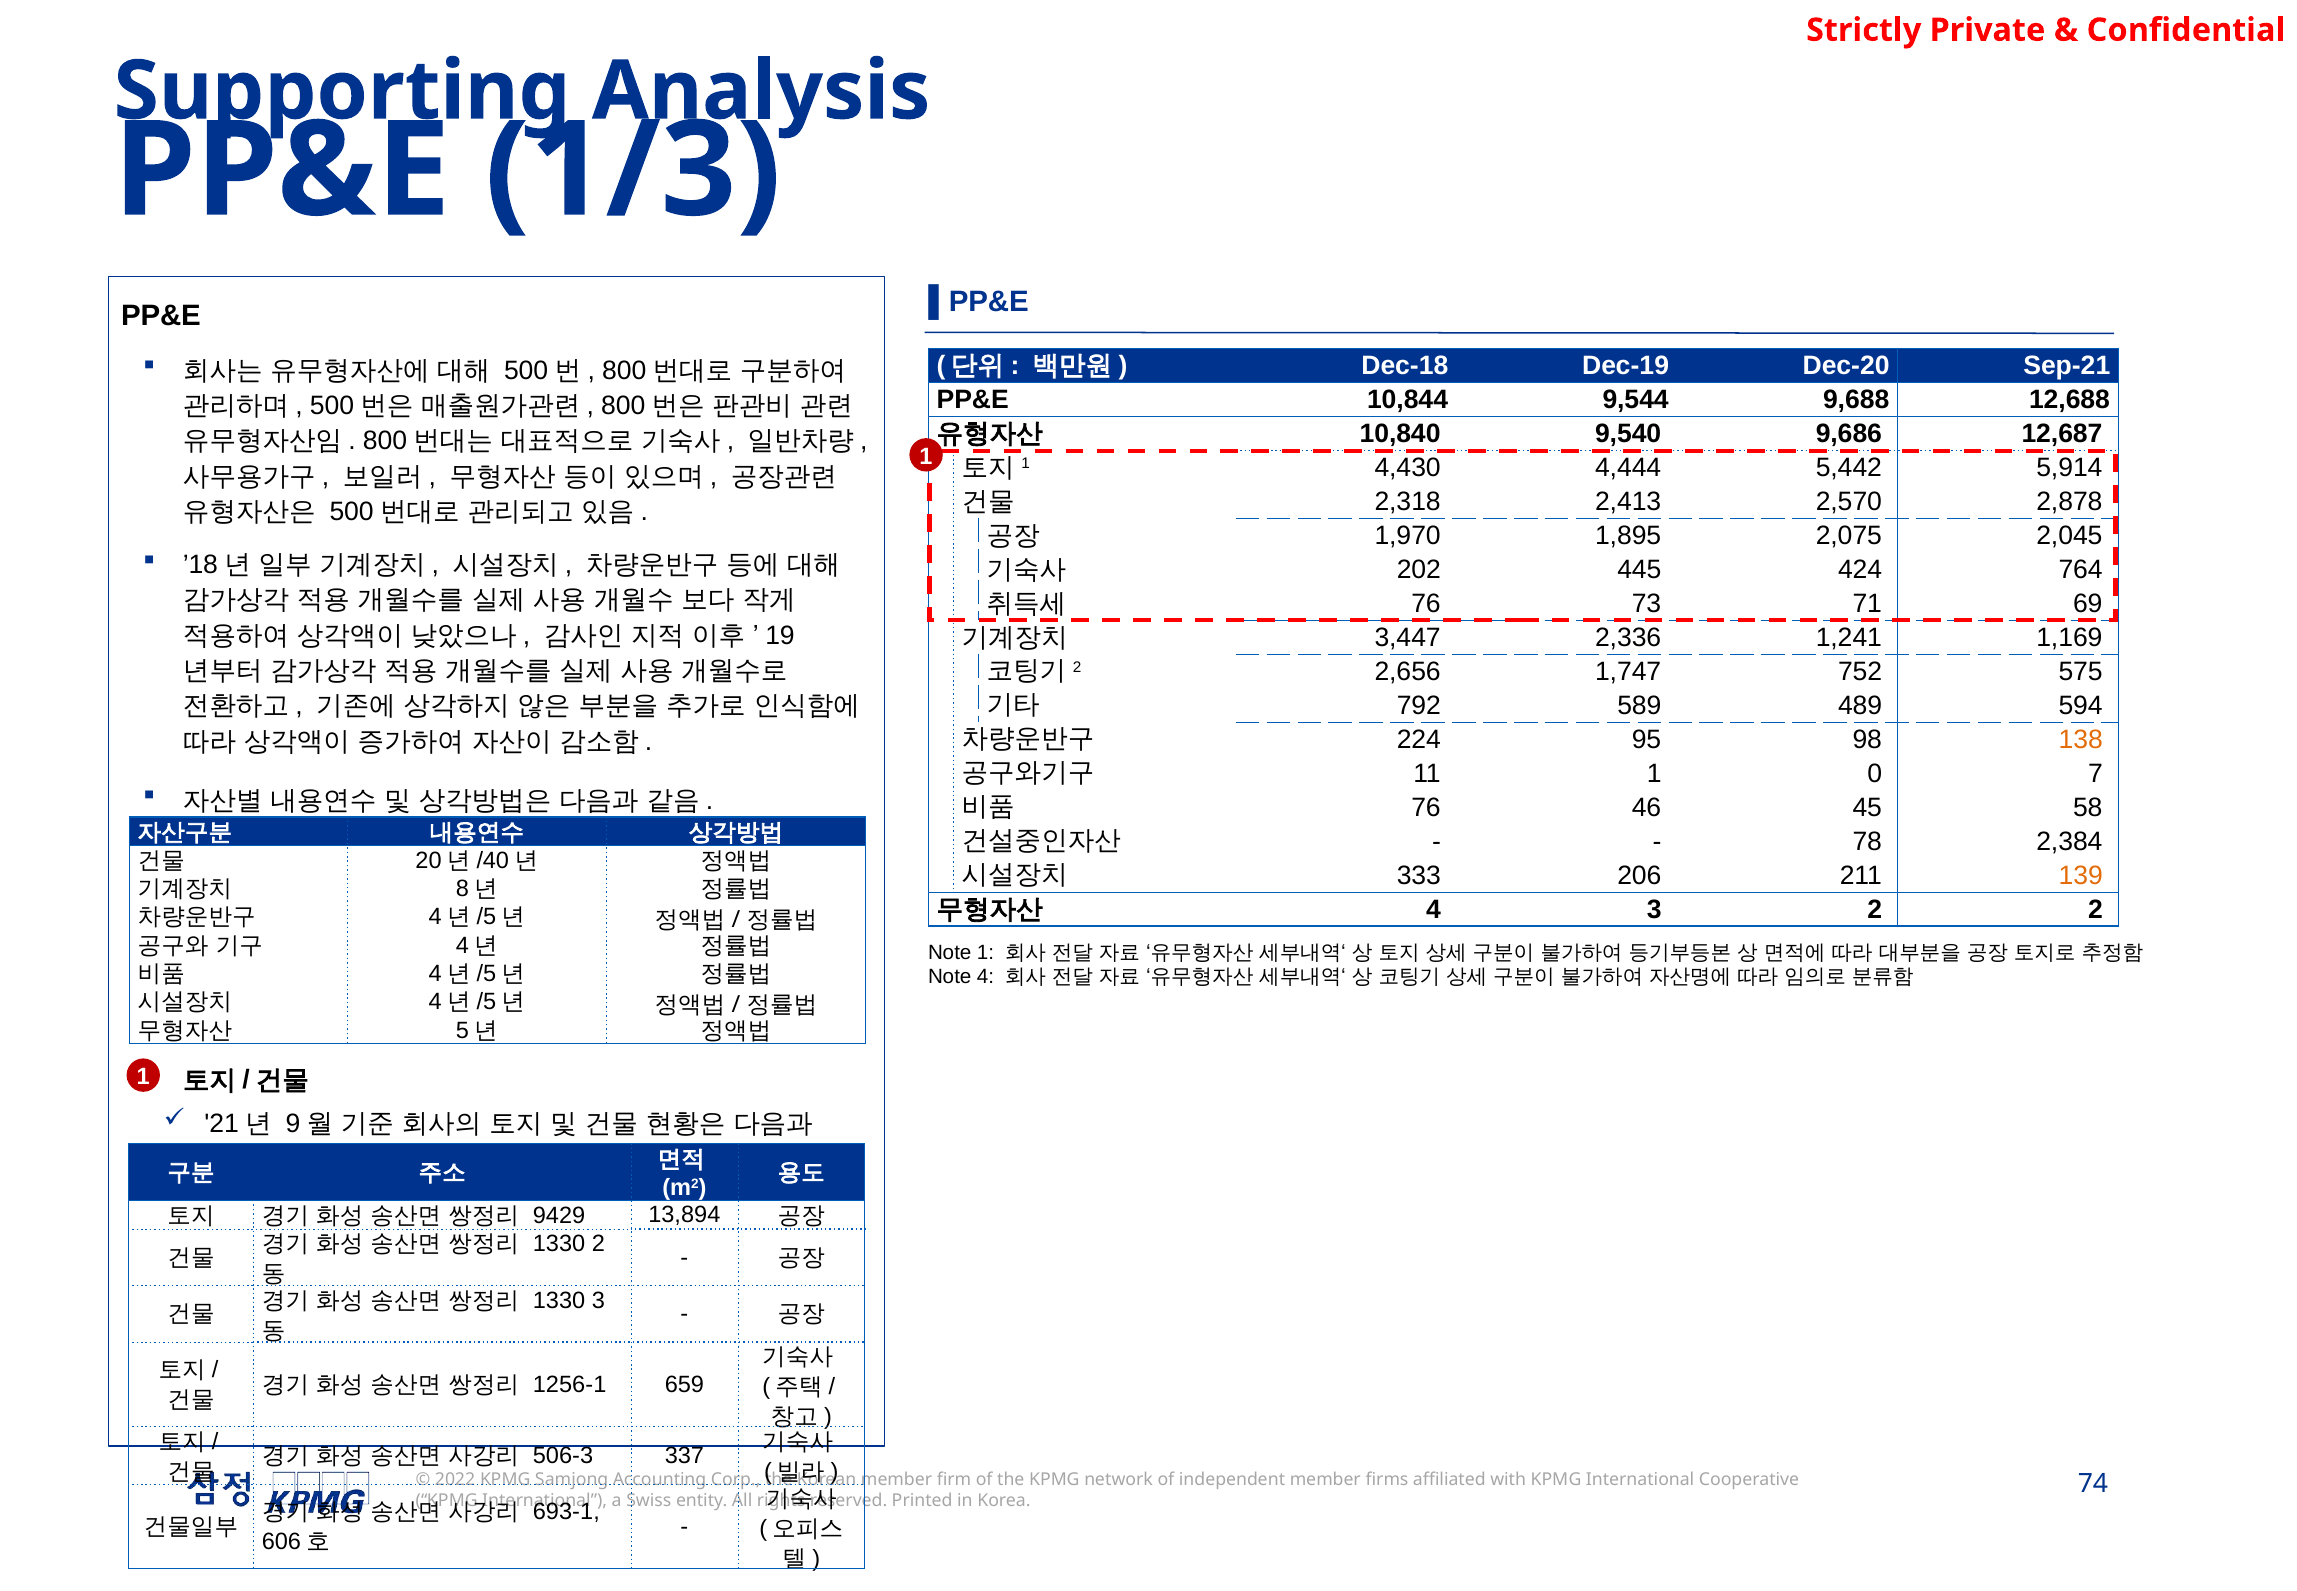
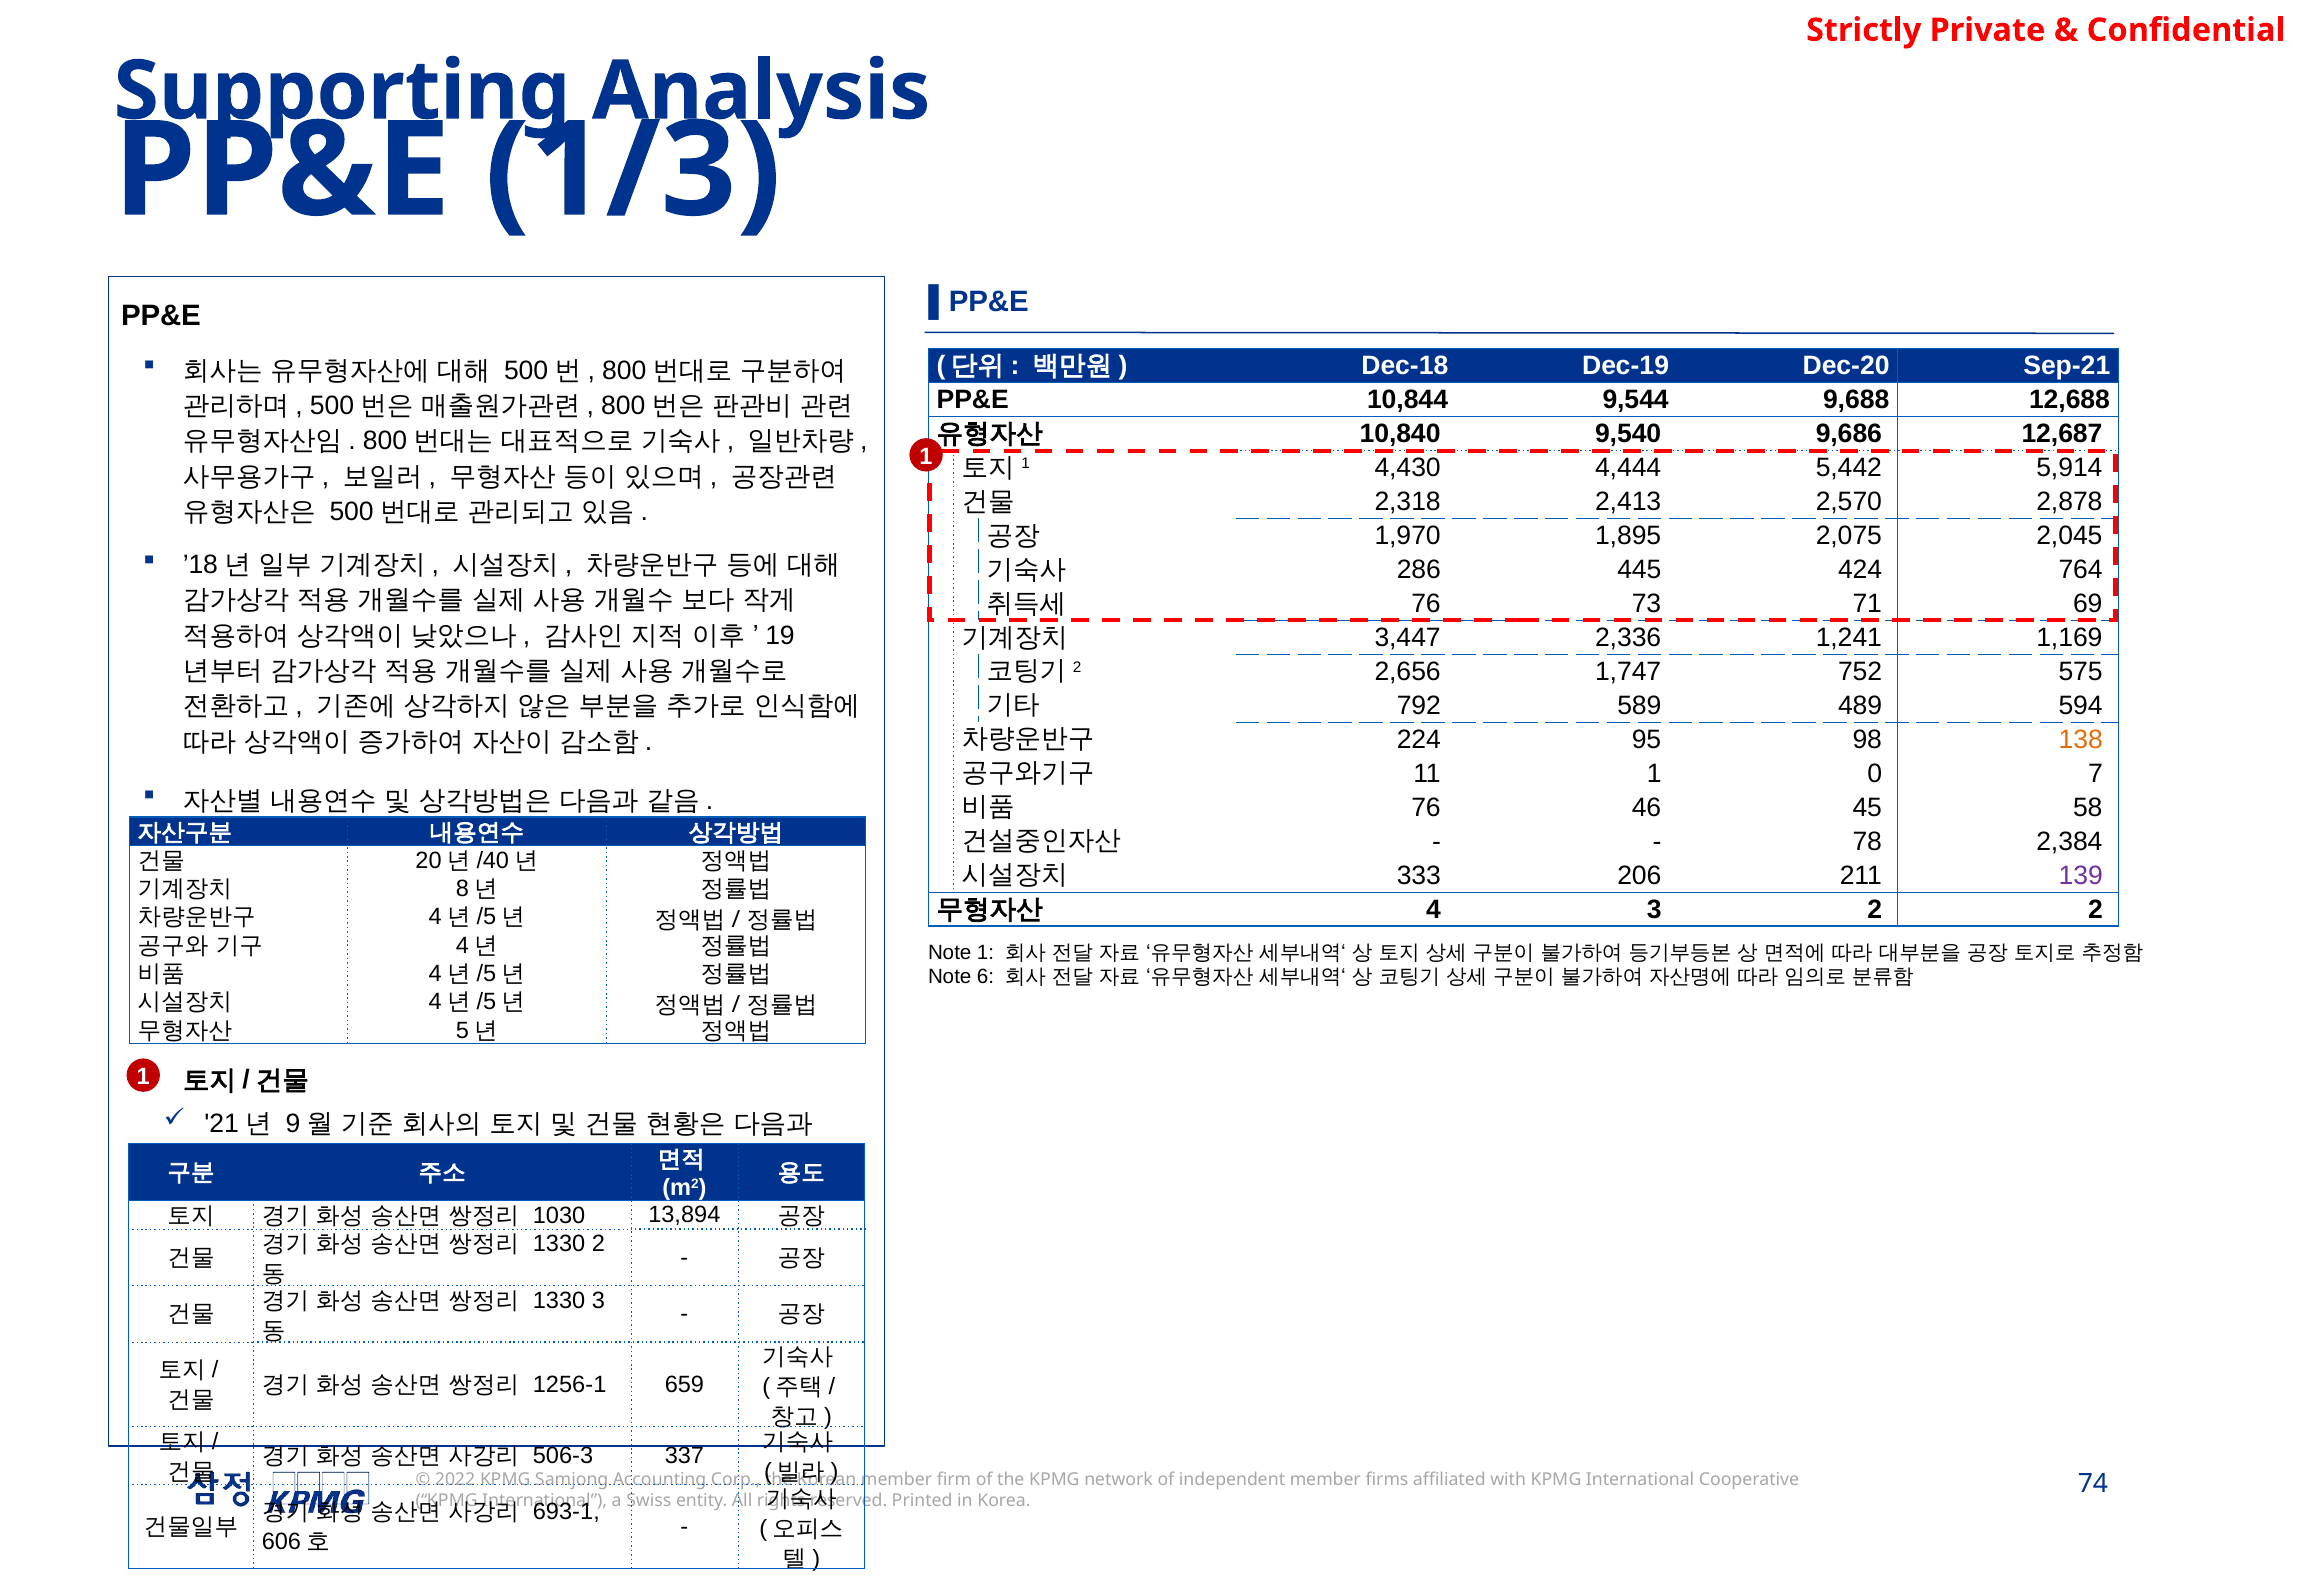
202: 202 -> 286 (1419, 569)
139 colour: orange -> purple (2081, 875)
Note 4: 4 -> 6 (985, 976)
9429: 9429 -> 1030 (559, 1215)
